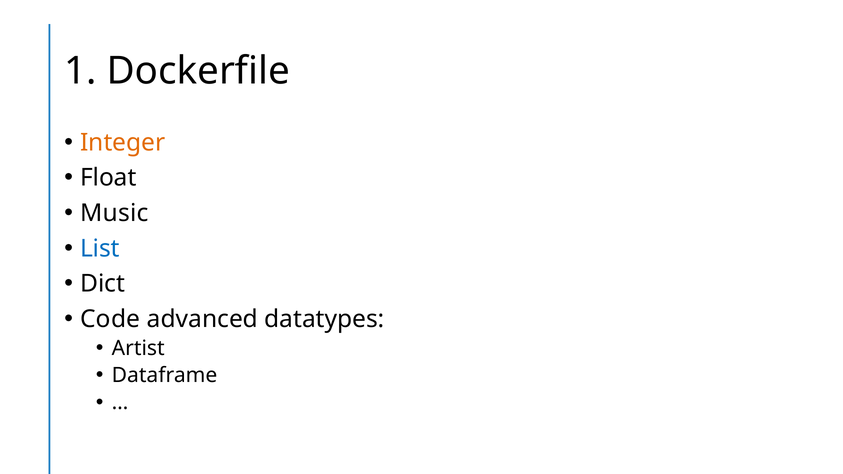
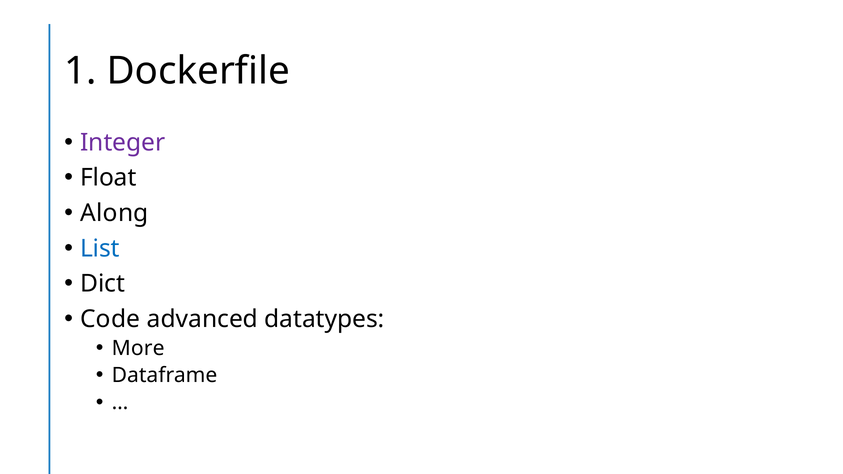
Integer colour: orange -> purple (123, 143)
Music: Music -> Along (114, 213)
Artist: Artist -> More (138, 348)
